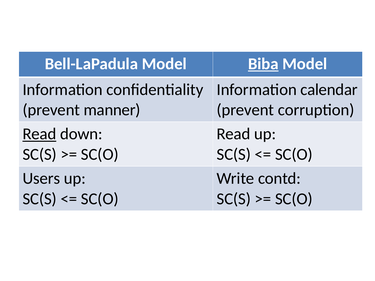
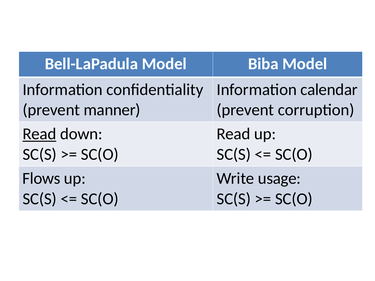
Biba underline: present -> none (263, 64)
Users: Users -> Flows (41, 179)
contd: contd -> usage (279, 179)
